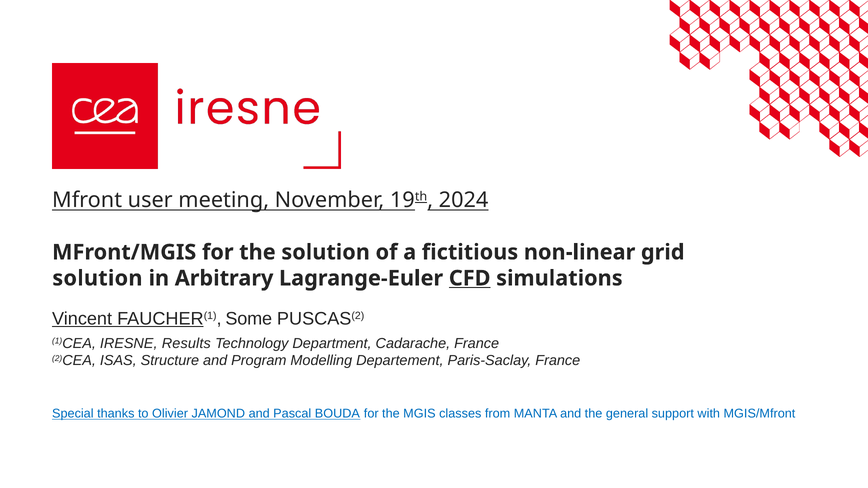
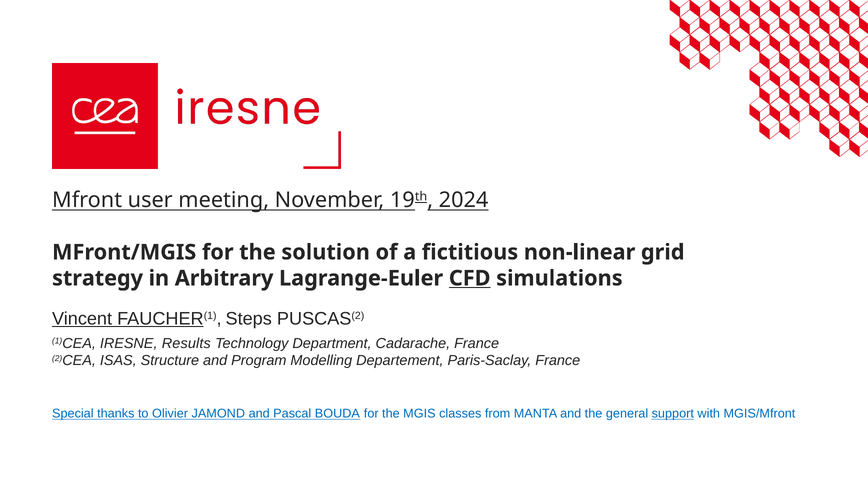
solution: solution -> strategy (98, 278)
Some: Some -> Steps (249, 319)
support underline: none -> present (673, 414)
